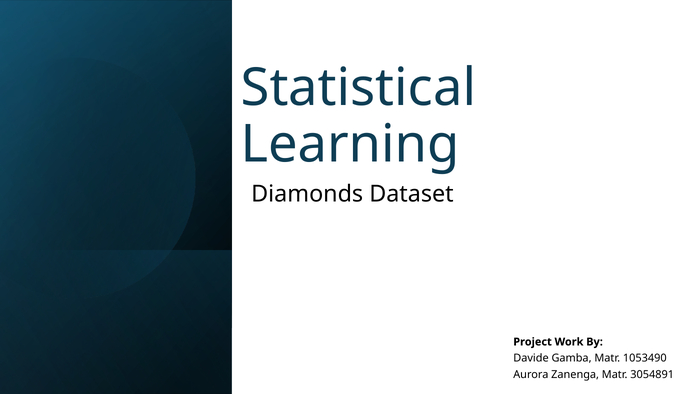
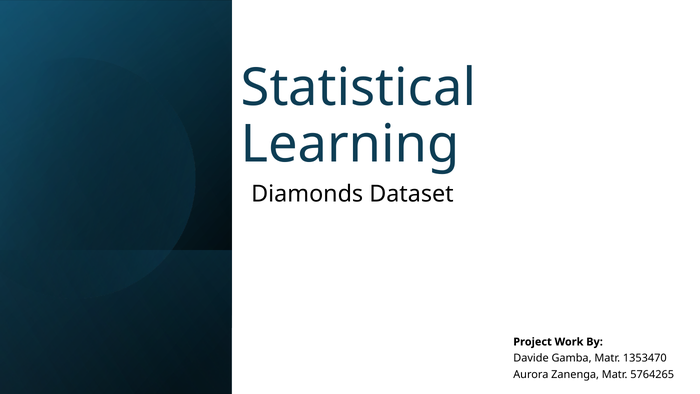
1053490: 1053490 -> 1353470 (645, 358)
3054891: 3054891 -> 5764265 (652, 374)
